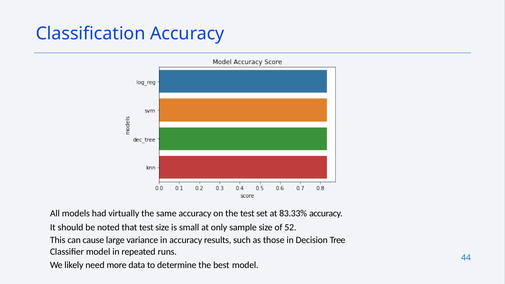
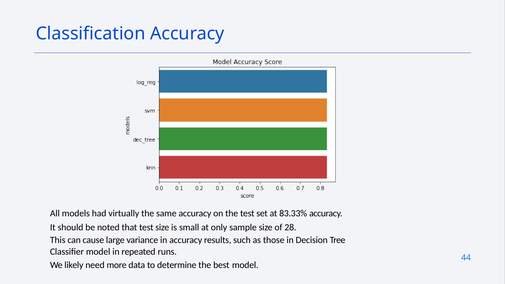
52: 52 -> 28 (290, 228)
